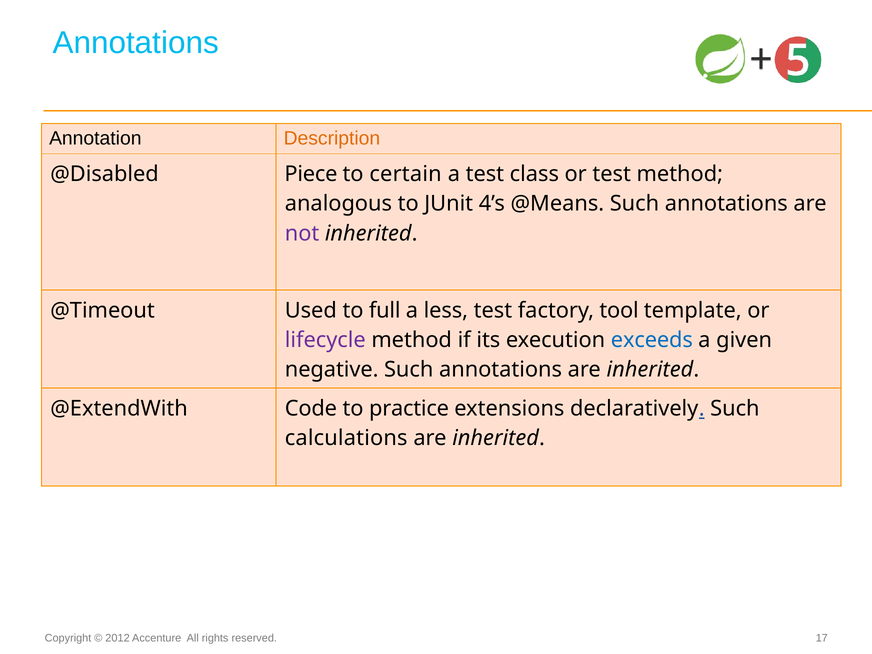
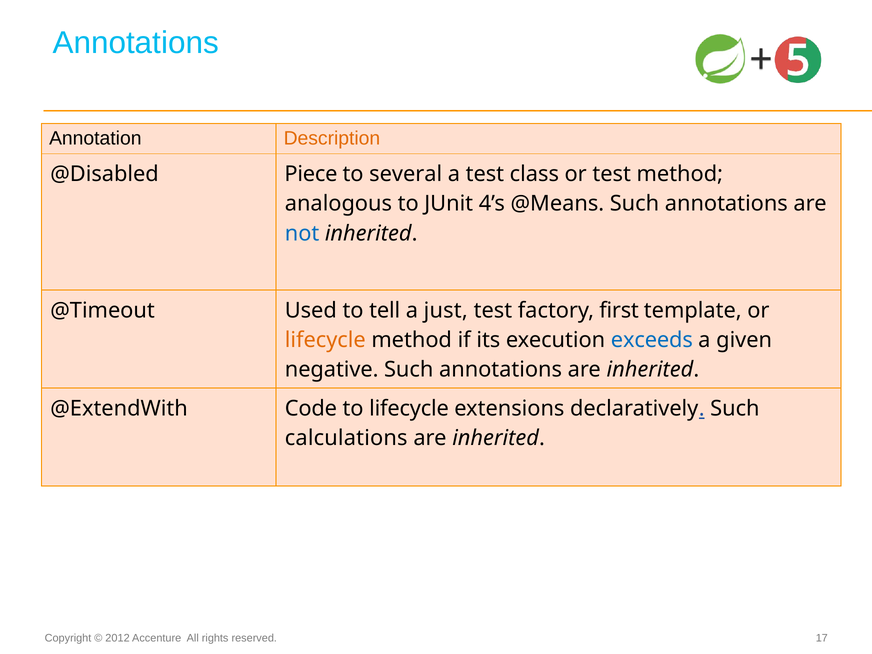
certain: certain -> several (406, 174)
not colour: purple -> blue (302, 233)
full: full -> tell (385, 310)
less: less -> just (446, 310)
tool: tool -> first (619, 310)
lifecycle colour: purple -> orange (325, 340)
to practice: practice -> lifecycle (409, 408)
